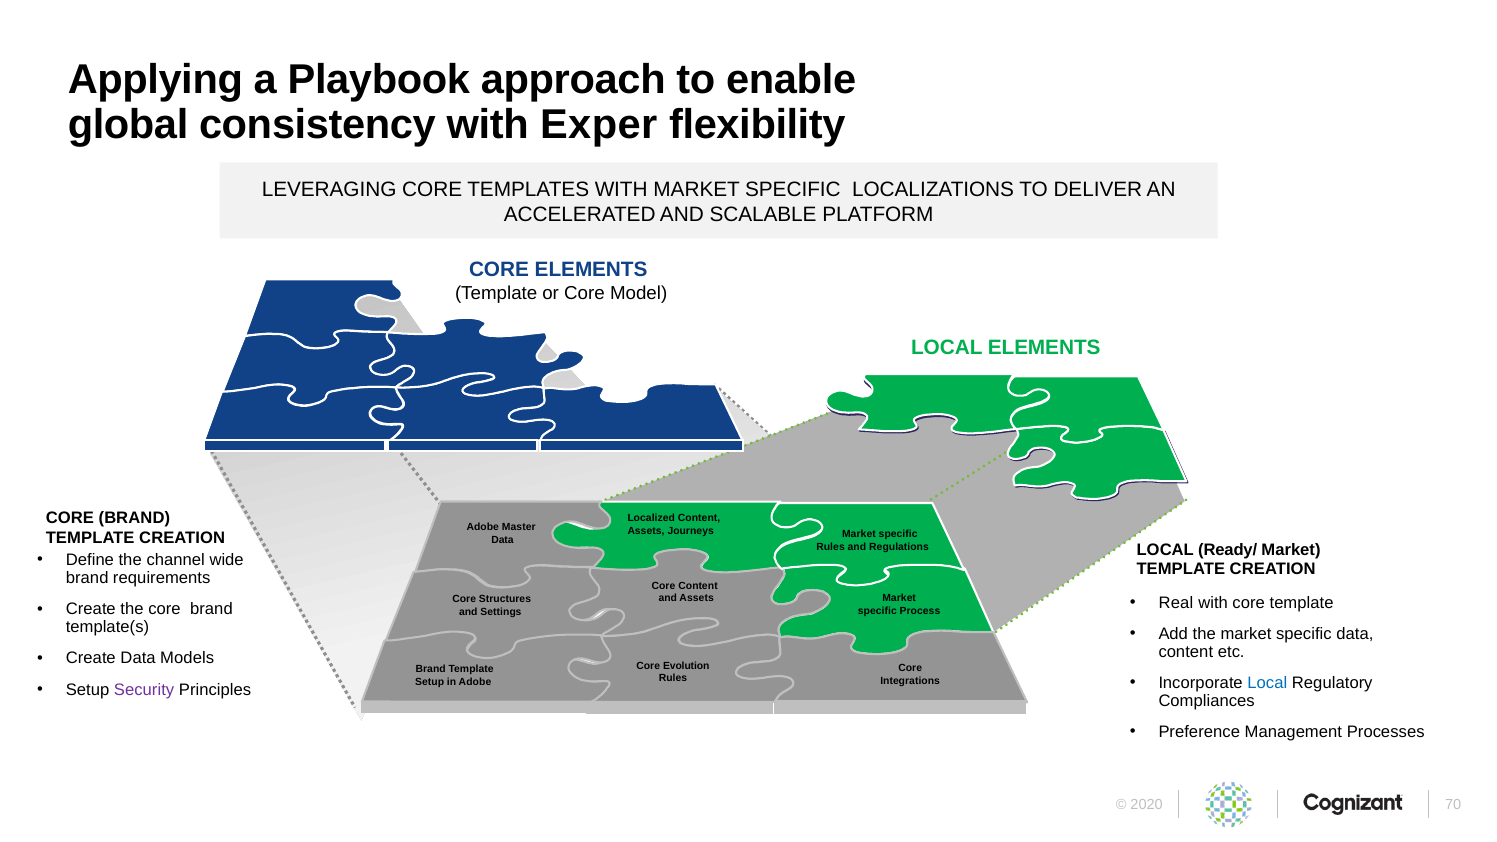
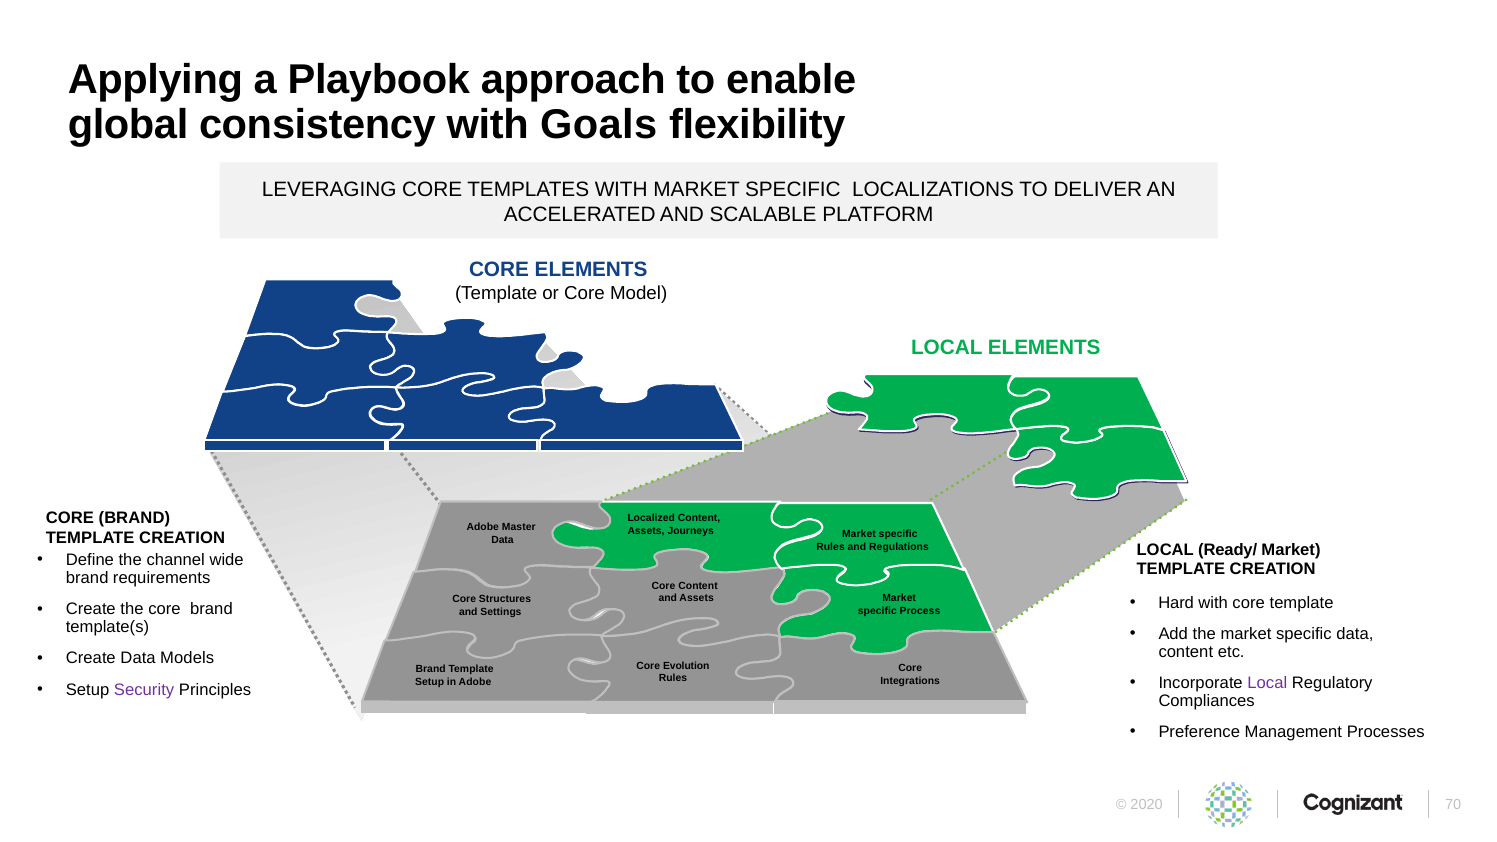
Exper: Exper -> Goals (599, 124)
Real: Real -> Hard (1176, 603)
Local colour: blue -> purple (1267, 683)
